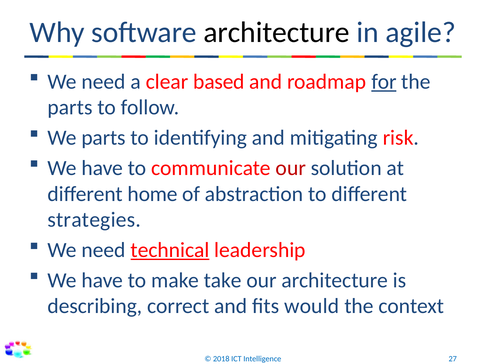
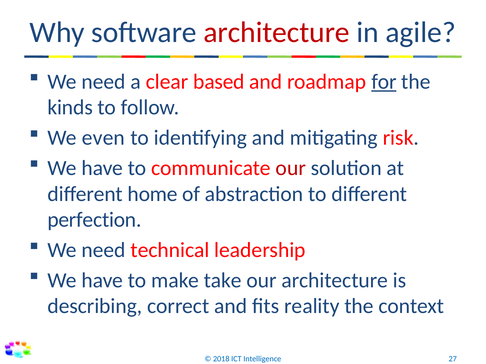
architecture colour: black -> red (277, 32)
parts: parts -> kinds (70, 108)
We parts: parts -> even (103, 138)
strategies: strategies -> perfection (94, 220)
technical underline: present -> none (170, 250)
would: would -> reality (312, 307)
